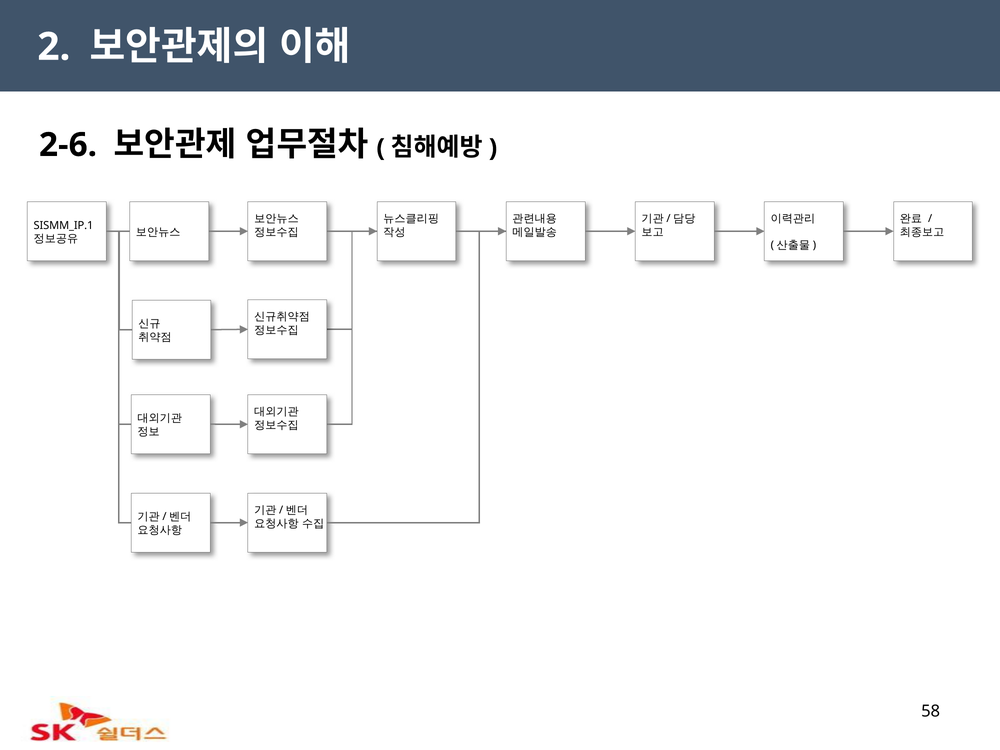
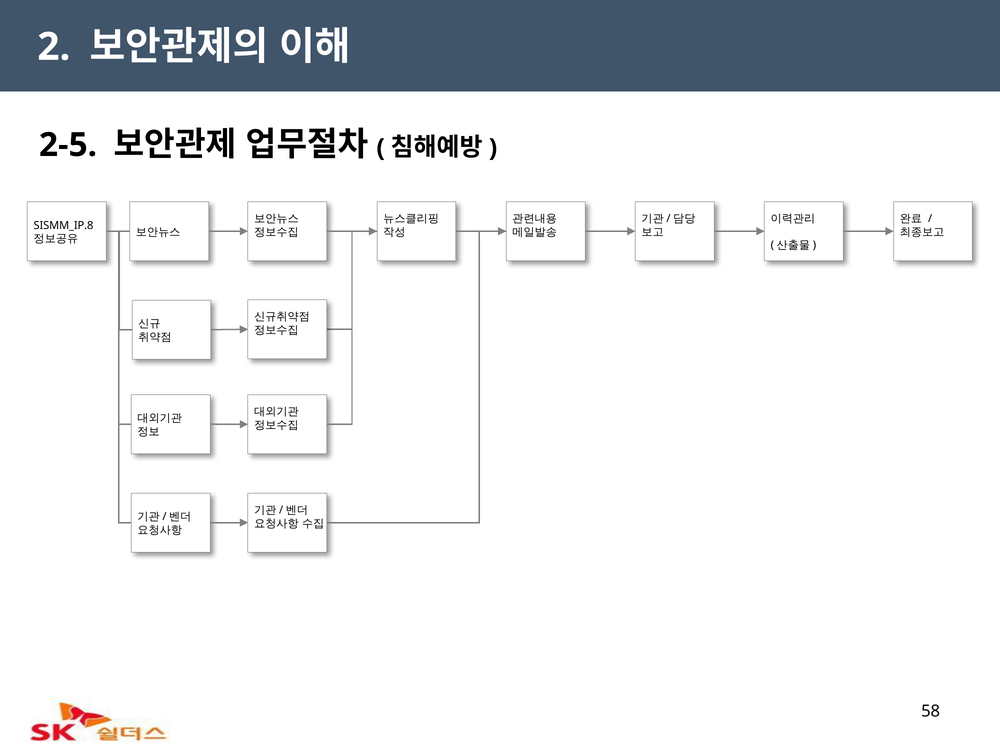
2-6: 2-6 -> 2-5 (68, 145)
SISMM_IP.1: SISMM_IP.1 -> SISMM_IP.8 (63, 225)
